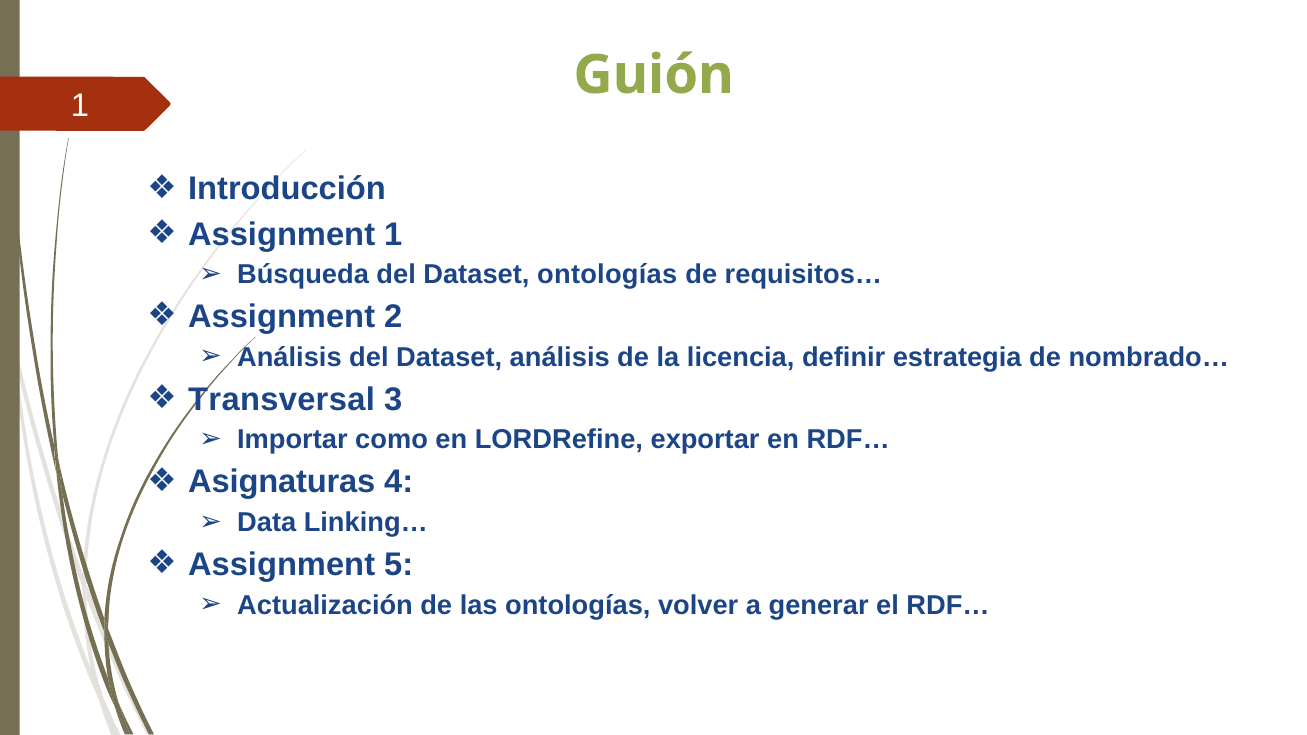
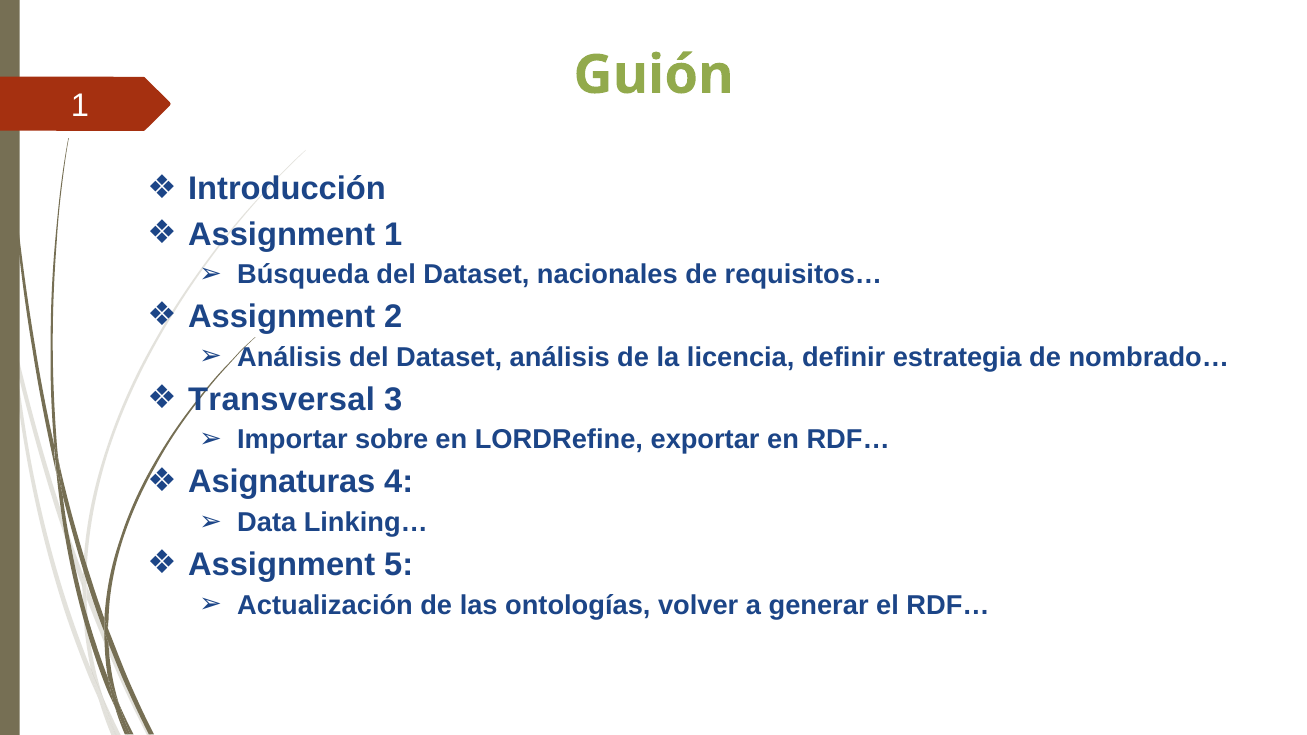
Dataset ontologías: ontologías -> nacionales (607, 275)
como: como -> sobre (392, 440)
